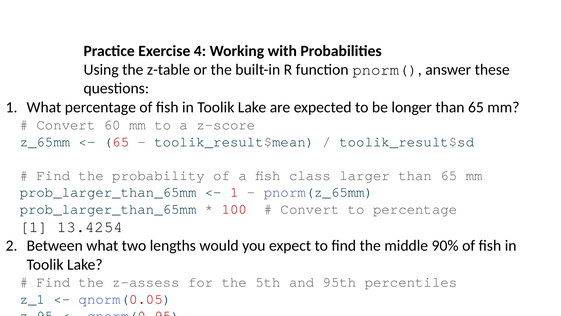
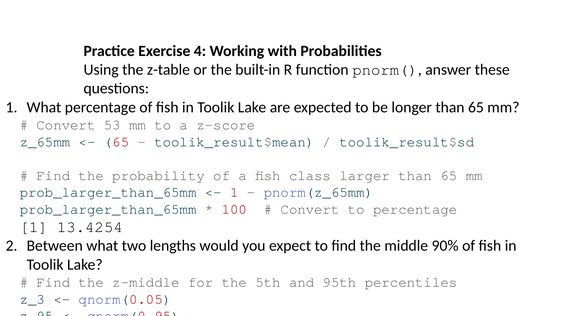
60: 60 -> 53 (112, 125)
z-assess: z-assess -> z-middle (146, 282)
z_1: z_1 -> z_3 (32, 299)
